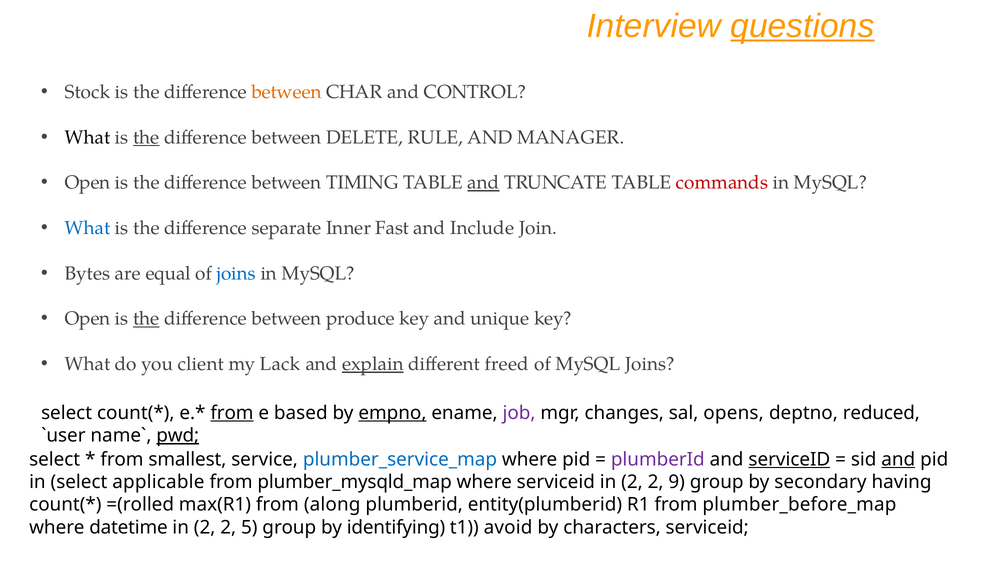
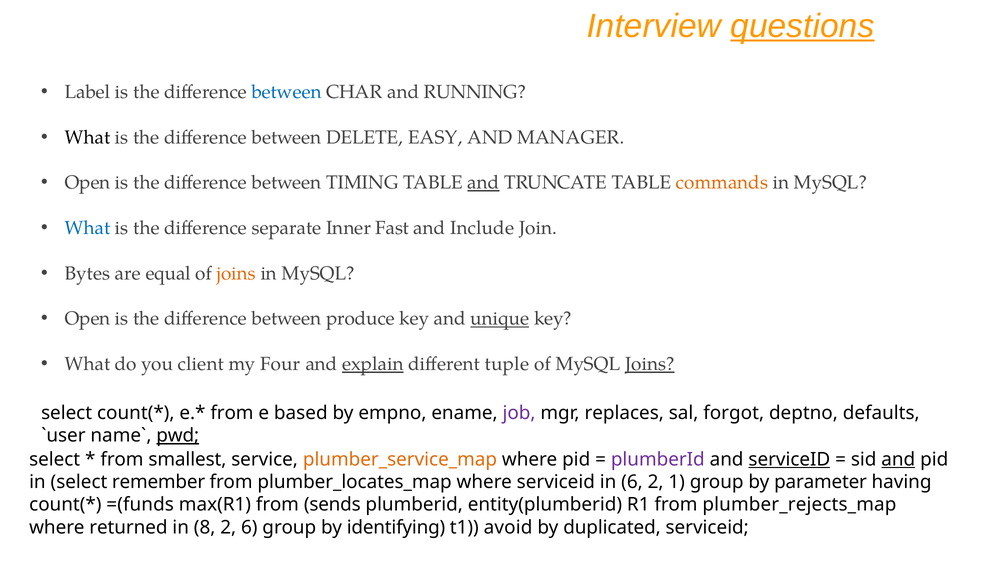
Stock: Stock -> Label (88, 92)
between colour: orange -> blue (287, 92)
CONTROL: CONTROL -> RUNNING (475, 92)
the underline: present -> none (146, 137)
RULE: RULE -> EASY (435, 137)
commands colour: red -> orange (722, 183)
joins colour: blue -> orange (236, 273)
the underline: present -> none (146, 319)
unique underline: none -> present (500, 319)
Lack: Lack -> Four (280, 364)
freed: freed -> tuple (507, 364)
Joins underline: none -> present (650, 364)
from underline: present -> none (232, 413)
empno underline: present -> none (392, 413)
changes: changes -> replaces (624, 413)
opens: opens -> forgot (734, 413)
reduced: reduced -> defaults (881, 413)
plumber_service_map colour: blue -> orange (400, 459)
applicable: applicable -> remember (159, 482)
plumber_mysqld_map: plumber_mysqld_map -> plumber_locates_map (355, 482)
serviceid in 2: 2 -> 6 (632, 482)
9: 9 -> 1 (677, 482)
secondary: secondary -> parameter (821, 482)
=(rolled: =(rolled -> =(funds (140, 505)
along: along -> sends (332, 505)
plumber_before_map: plumber_before_map -> plumber_rejects_map (799, 505)
datetime: datetime -> returned (128, 527)
2: 2 -> 8 (205, 527)
2 5: 5 -> 6 (249, 527)
characters: characters -> duplicated (612, 527)
